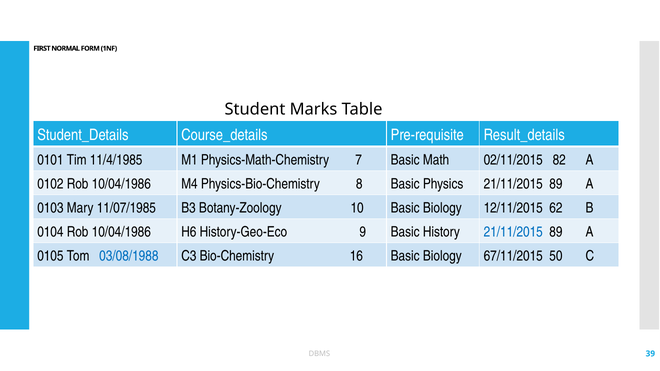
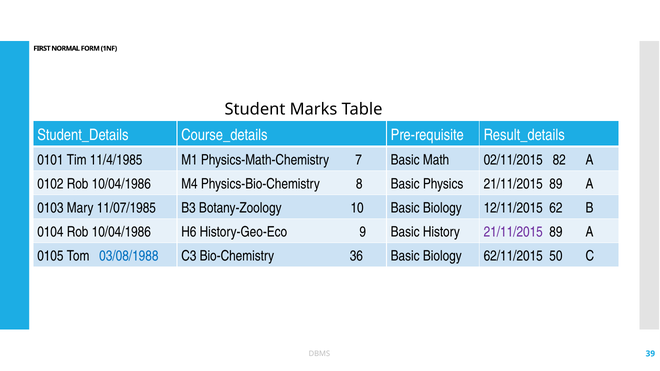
21/11/2015 colour: blue -> purple (513, 232)
16: 16 -> 36 (356, 256)
67/11/2015: 67/11/2015 -> 62/11/2015 (513, 256)
